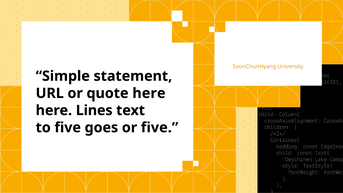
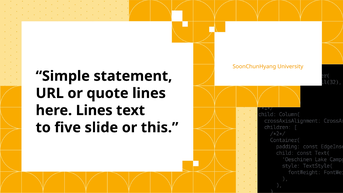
quote here: here -> lines (149, 93)
goes: goes -> slide (101, 128)
or five: five -> this (160, 128)
